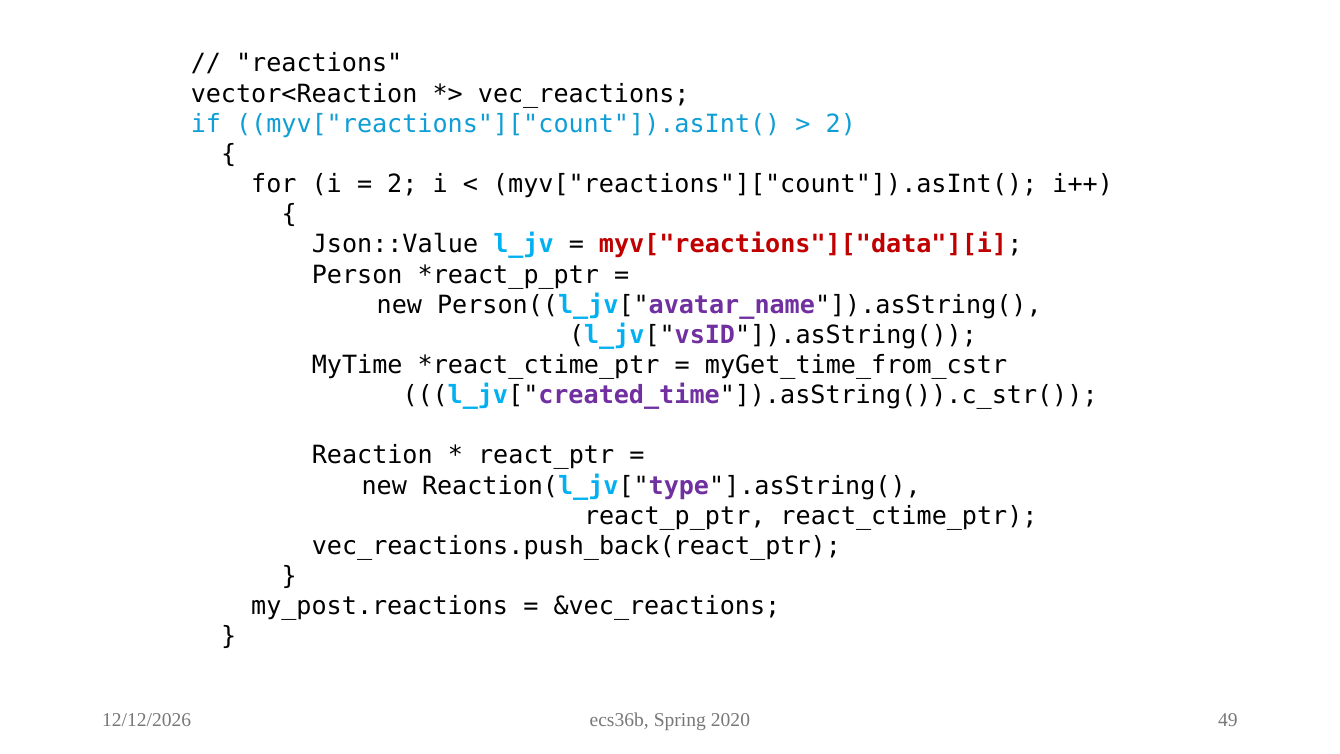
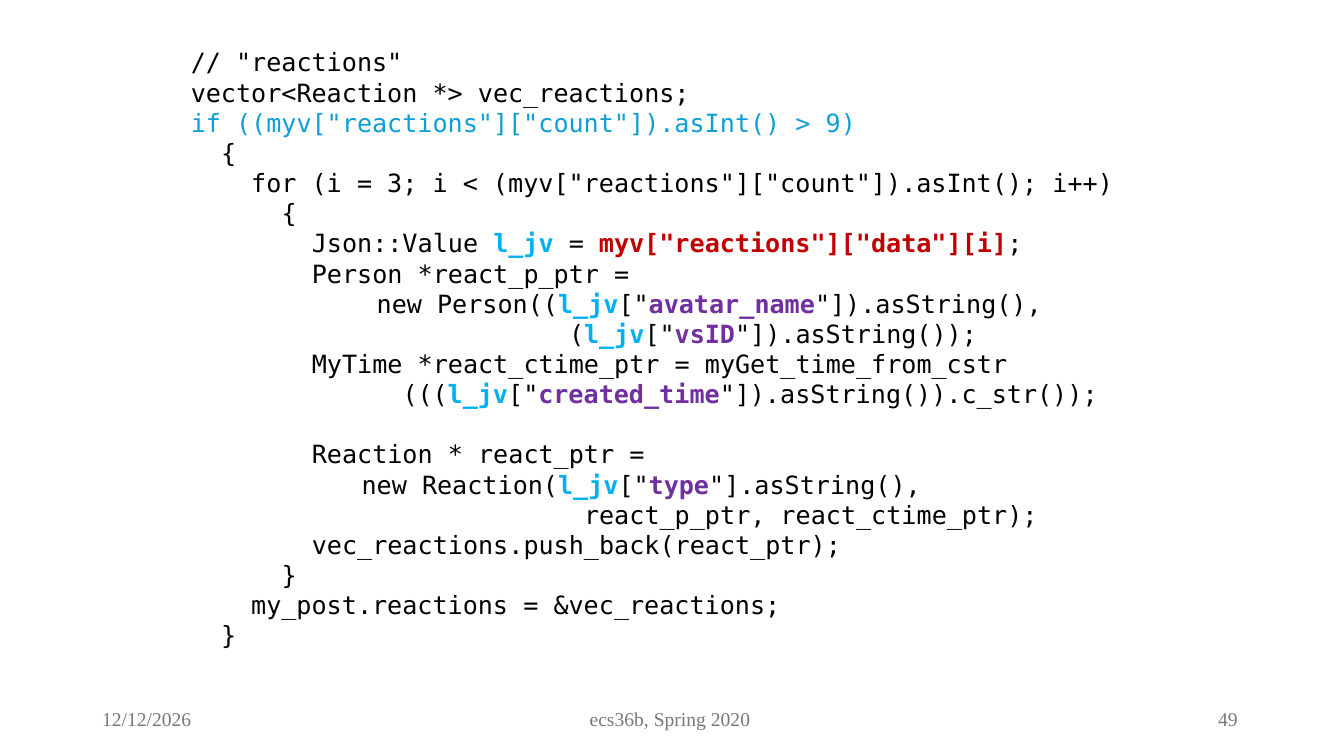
2: 2 -> 9 (841, 124)
2: 2 -> 3 (402, 184)
